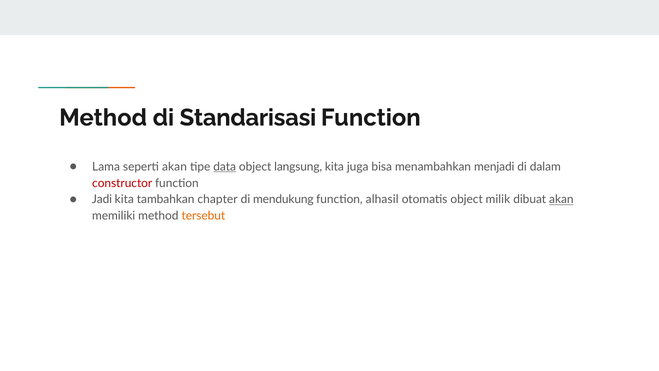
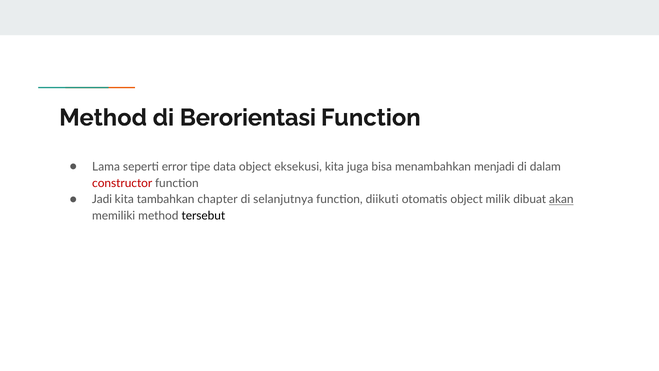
Standarisasi: Standarisasi -> Berorientasi (248, 118)
seperti akan: akan -> error (175, 167)
data underline: present -> none (225, 167)
langsung: langsung -> eksekusi (298, 167)
mendukung: mendukung -> selanjutnya (283, 199)
alhasil: alhasil -> diikuti (382, 199)
tersebut colour: orange -> black (203, 216)
